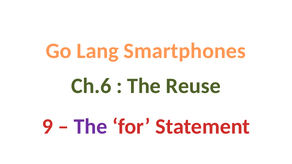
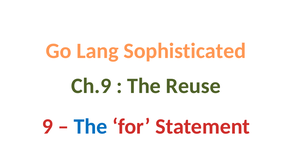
Smartphones: Smartphones -> Sophisticated (185, 51)
Ch.6: Ch.6 -> Ch.9 (91, 86)
The colour: purple -> blue (90, 127)
